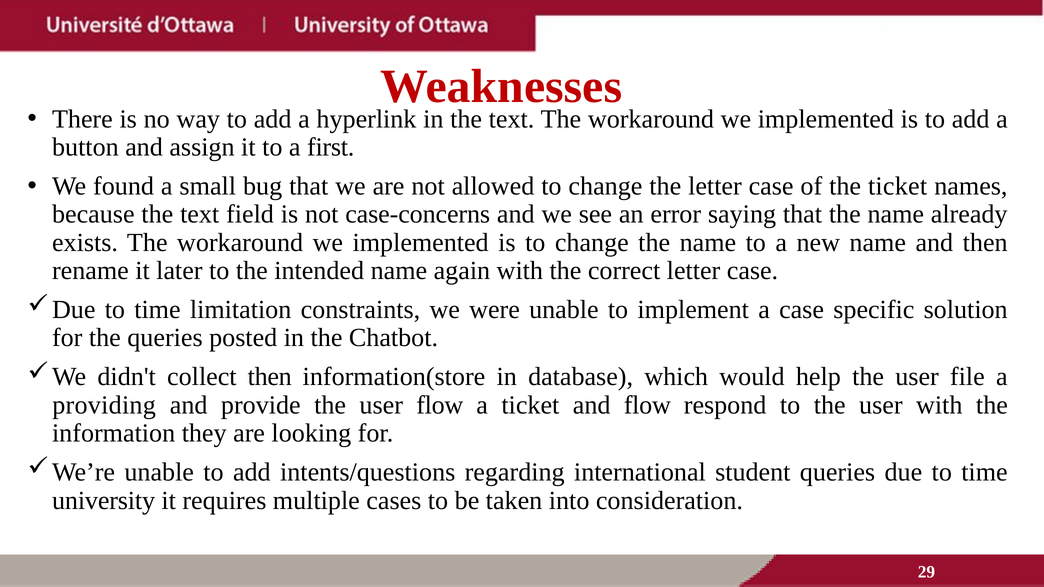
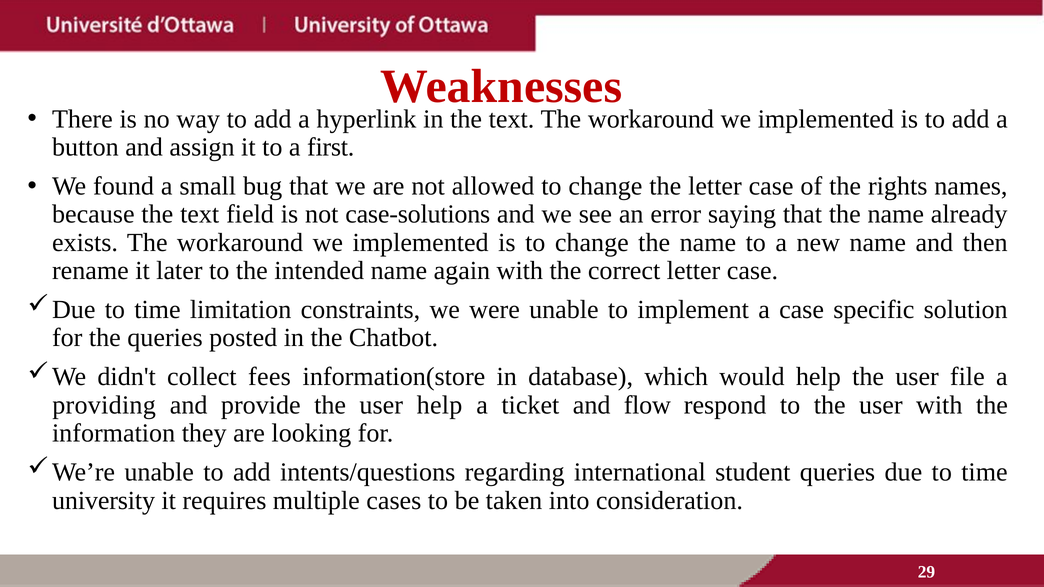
the ticket: ticket -> rights (898, 186)
case-concerns: case-concerns -> case-solutions (418, 214)
collect then: then -> fees (269, 377)
user flow: flow -> help (440, 405)
